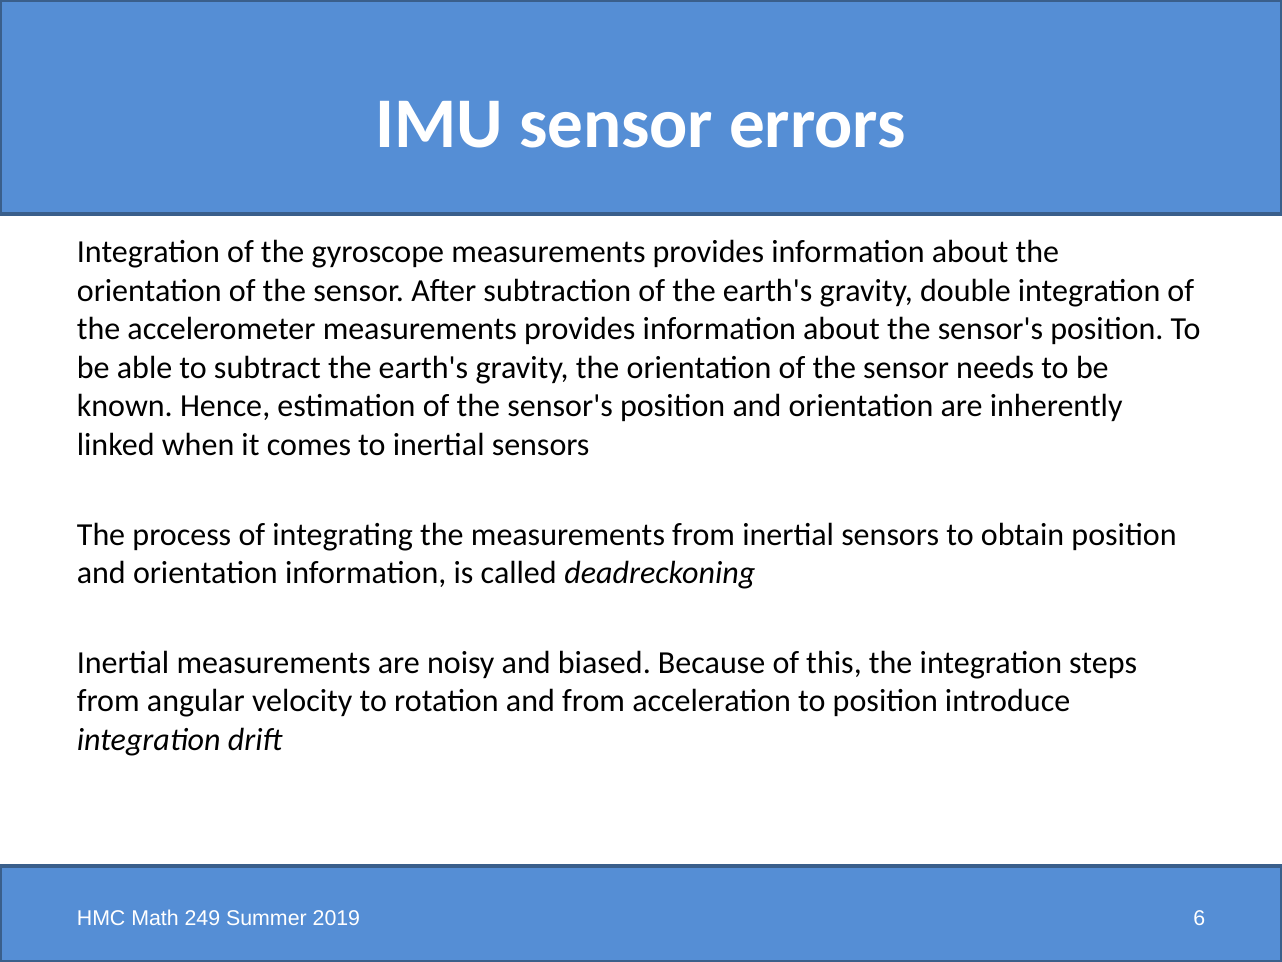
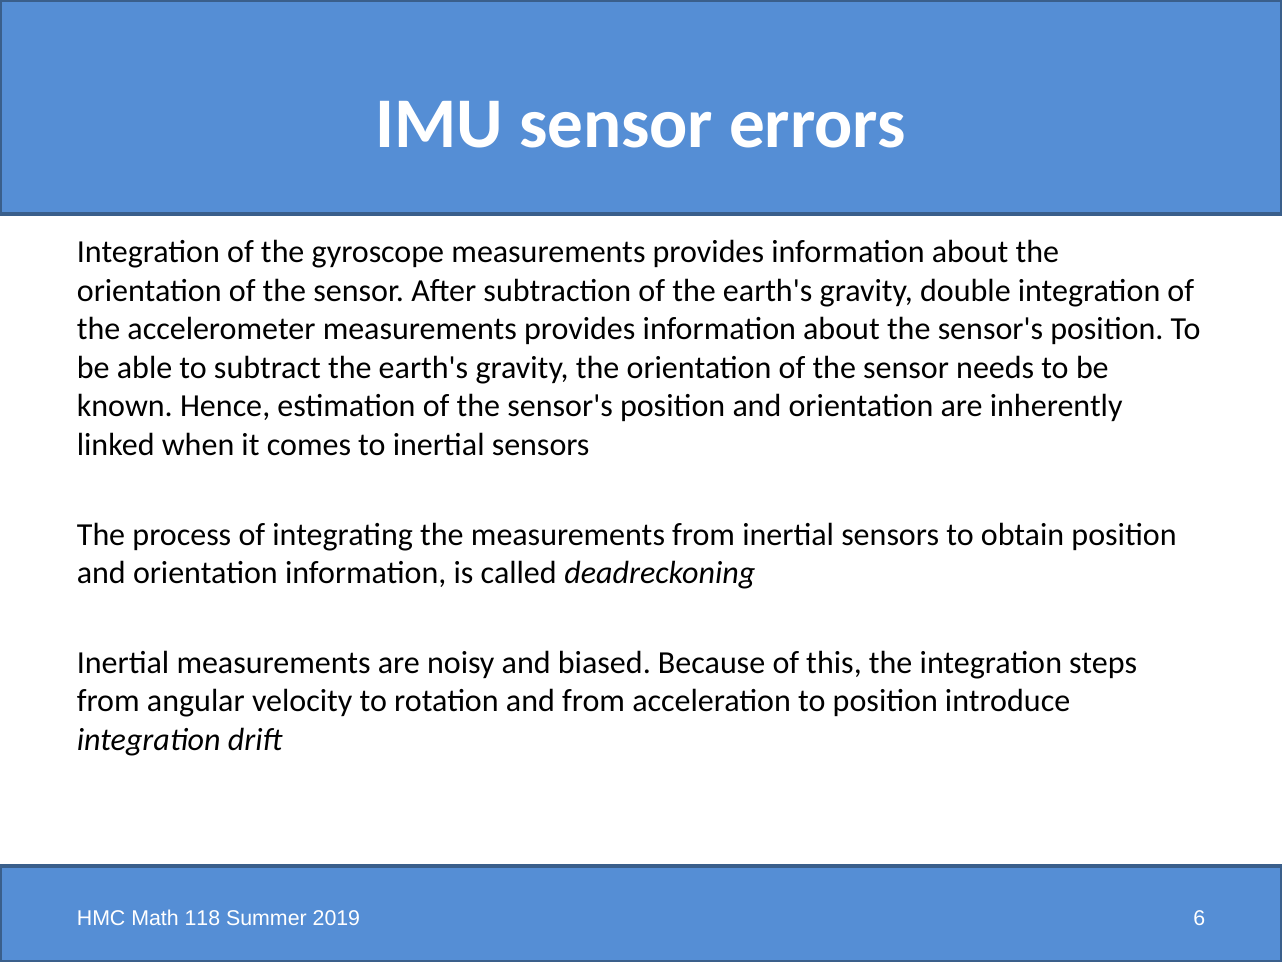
249: 249 -> 118 (202, 918)
